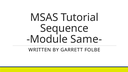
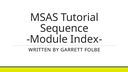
Same-: Same- -> Index- (86, 39)
